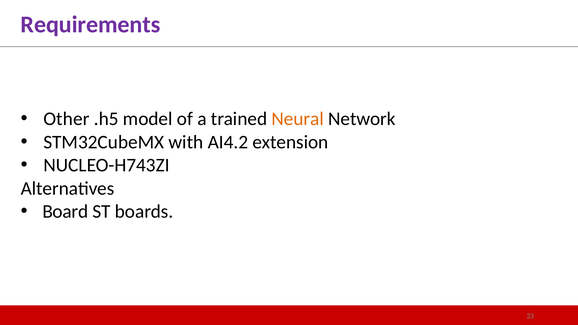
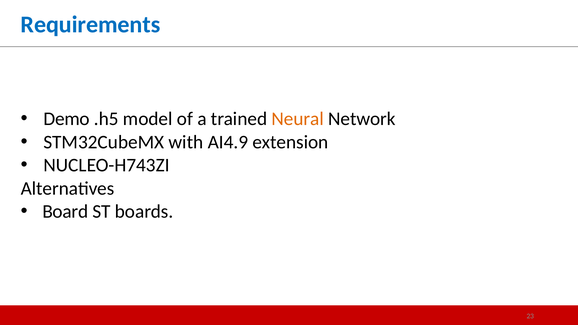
Requirements colour: purple -> blue (90, 25)
Other: Other -> Demo (67, 119)
AI4.2: AI4.2 -> AI4.9 (228, 142)
